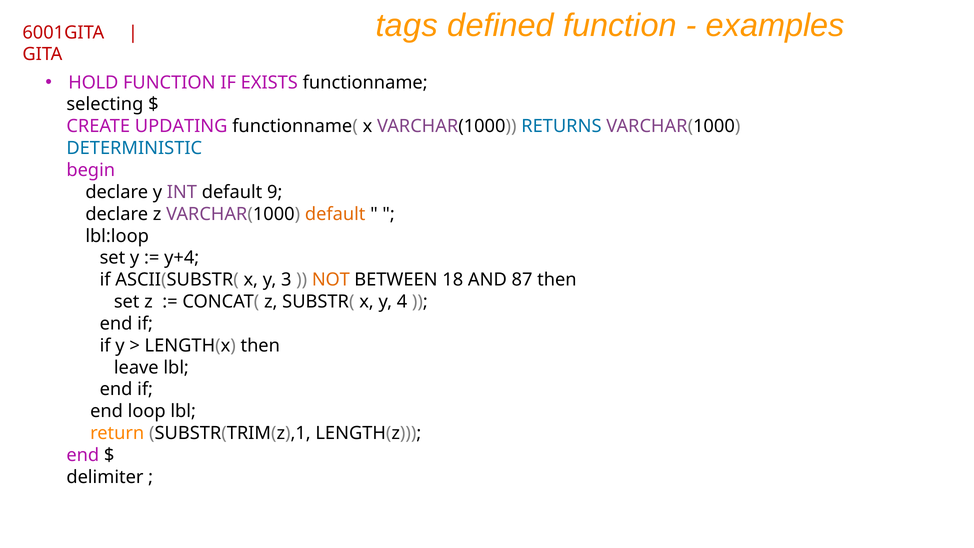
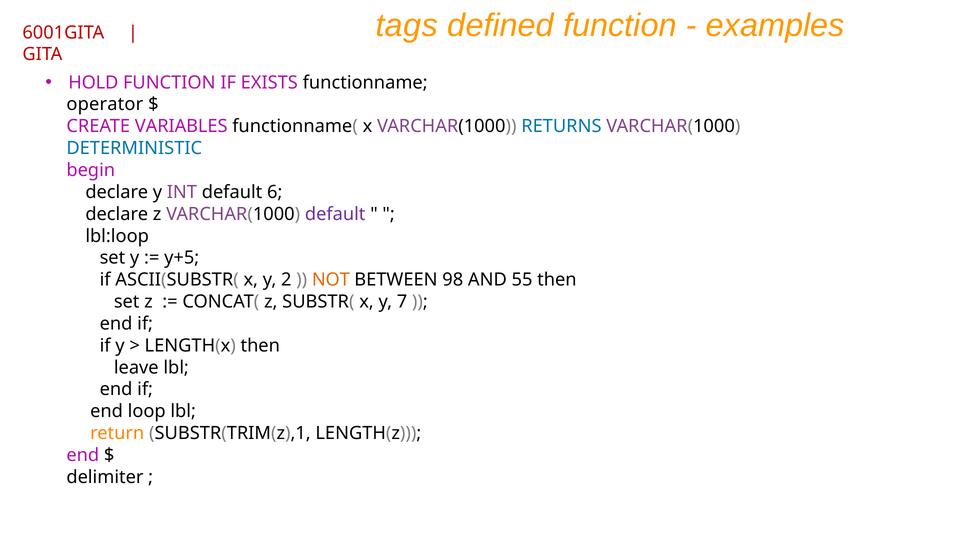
selecting: selecting -> operator (105, 104)
UPDATING: UPDATING -> VARIABLES (181, 126)
9: 9 -> 6 (275, 192)
default colour: orange -> purple (335, 214)
y+4: y+4 -> y+5 (182, 258)
3: 3 -> 2 (286, 280)
18: 18 -> 98 (453, 280)
87: 87 -> 55 (522, 280)
4: 4 -> 7 (402, 302)
